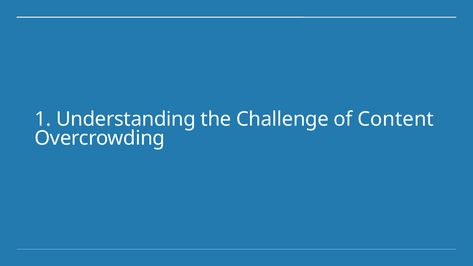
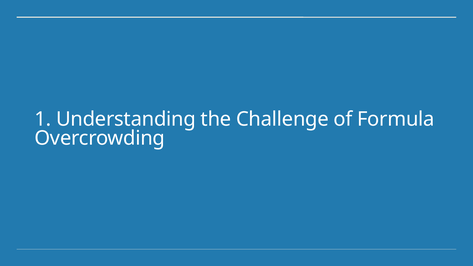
Content: Content -> Formula (396, 119)
